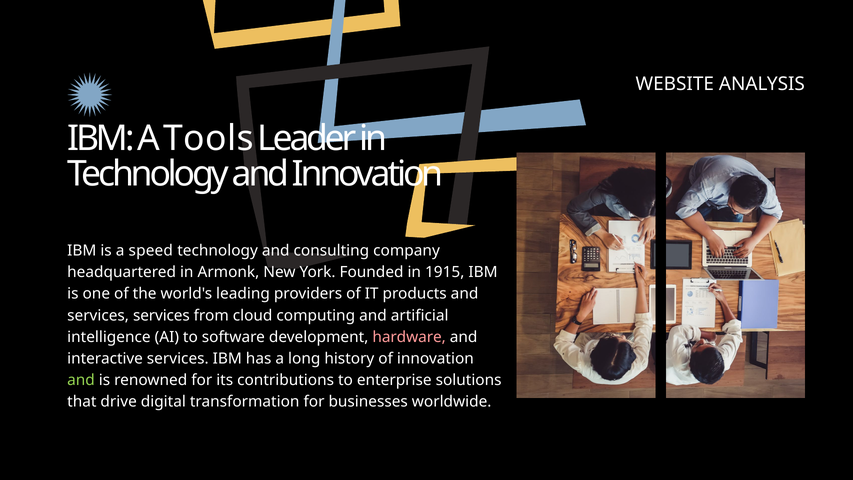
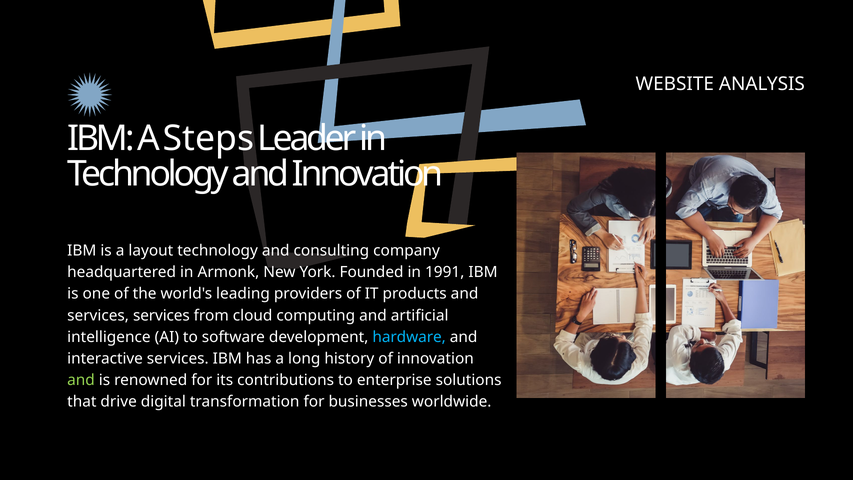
Tools: Tools -> Steps (209, 138)
speed: speed -> layout (151, 251)
1915: 1915 -> 1991 (445, 272)
hardware colour: pink -> light blue (409, 337)
